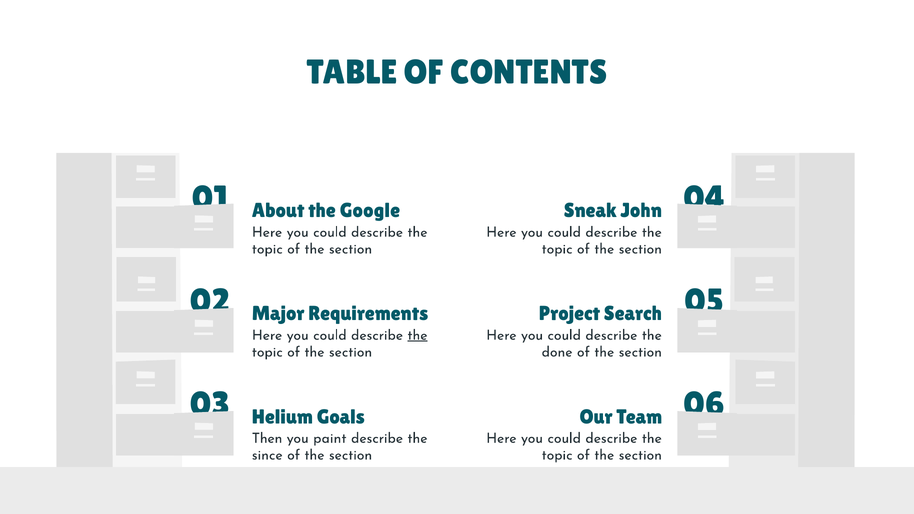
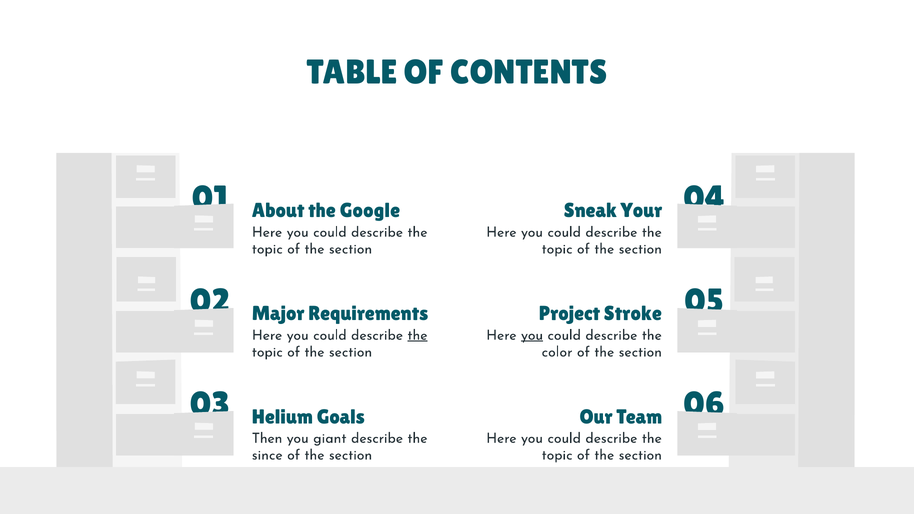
John: John -> Your (641, 211)
Search: Search -> Stroke (633, 314)
you underline: none -> present (532, 335)
done: done -> color (557, 352)
paint: paint -> giant (330, 438)
